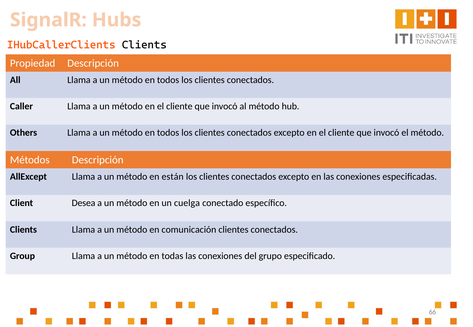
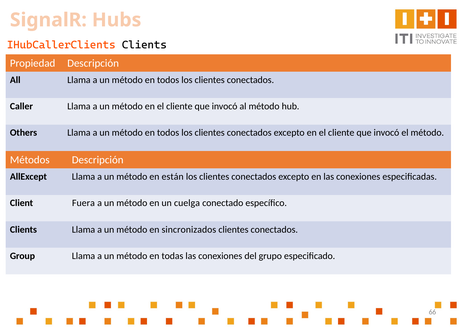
Desea: Desea -> Fuera (83, 203)
comunicación: comunicación -> sincronizados (189, 230)
